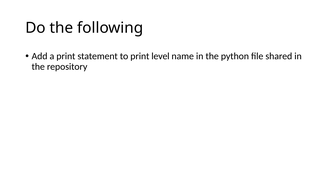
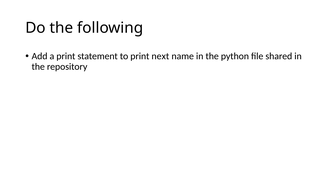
level: level -> next (160, 56)
